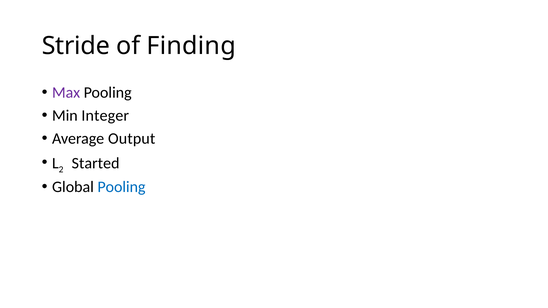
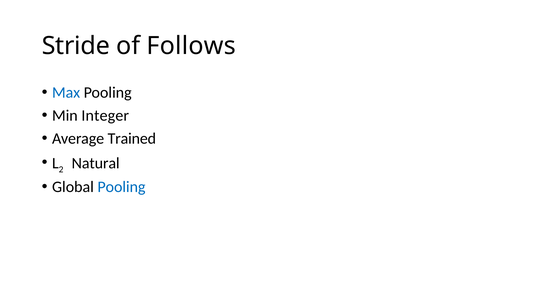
Finding: Finding -> Follows (191, 46)
Max colour: purple -> blue (66, 93)
Output: Output -> Trained (132, 139)
Started: Started -> Natural (96, 163)
